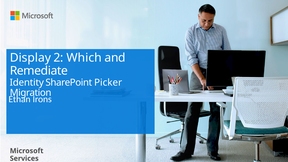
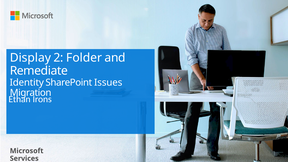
Which: Which -> Folder (84, 58)
Picker: Picker -> Issues (108, 82)
